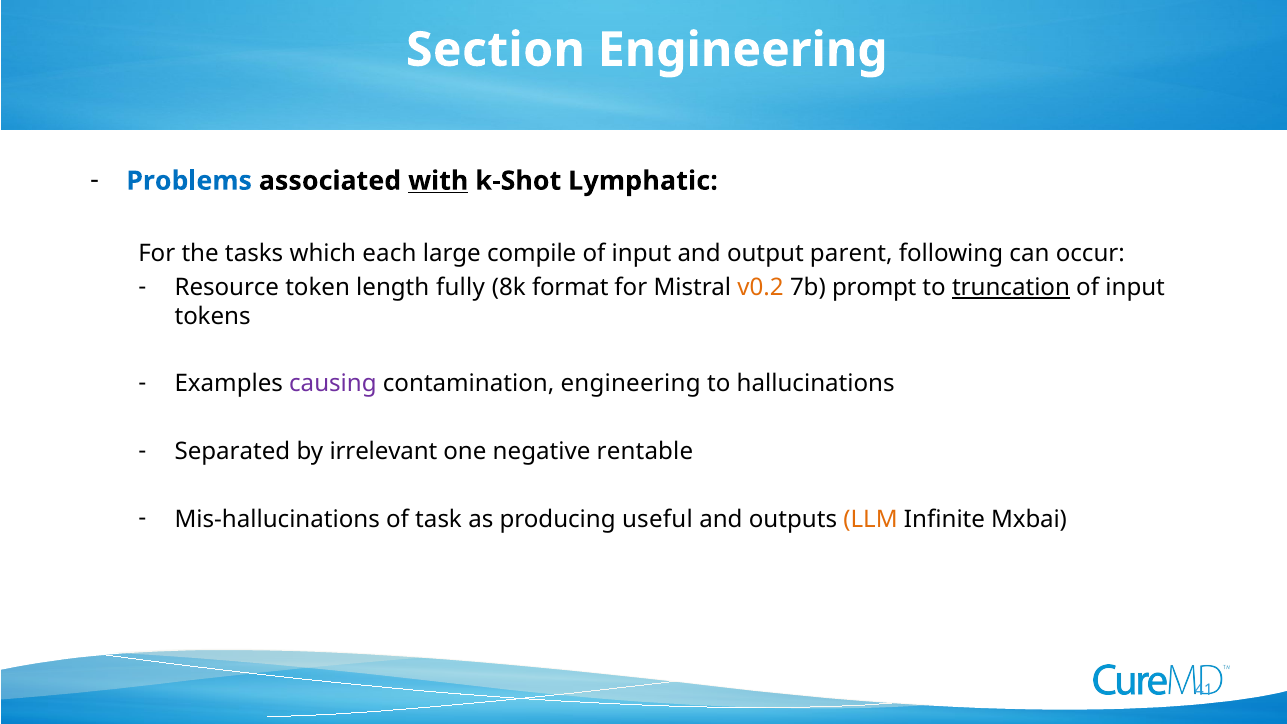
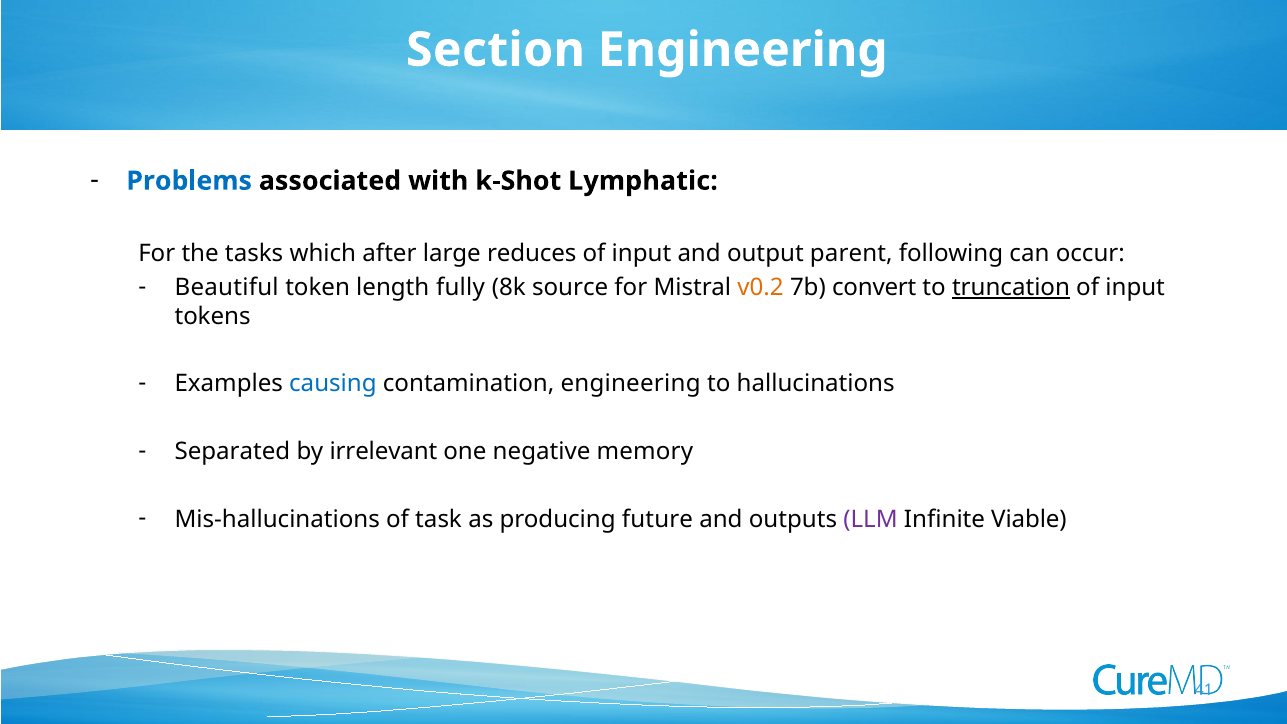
with underline: present -> none (438, 181)
each: each -> after (389, 254)
compile: compile -> reduces (532, 254)
Resource: Resource -> Beautiful (227, 287)
format: format -> source (570, 287)
prompt: prompt -> convert (874, 287)
causing colour: purple -> blue (333, 384)
rentable: rentable -> memory (645, 452)
useful: useful -> future (658, 519)
LLM colour: orange -> purple (871, 519)
Mxbai: Mxbai -> Viable (1029, 519)
